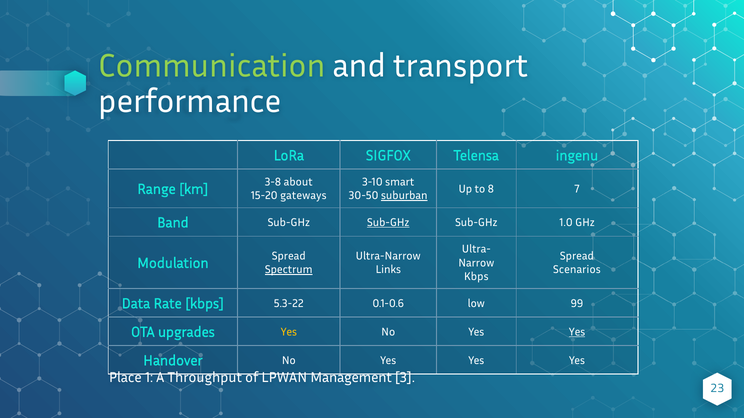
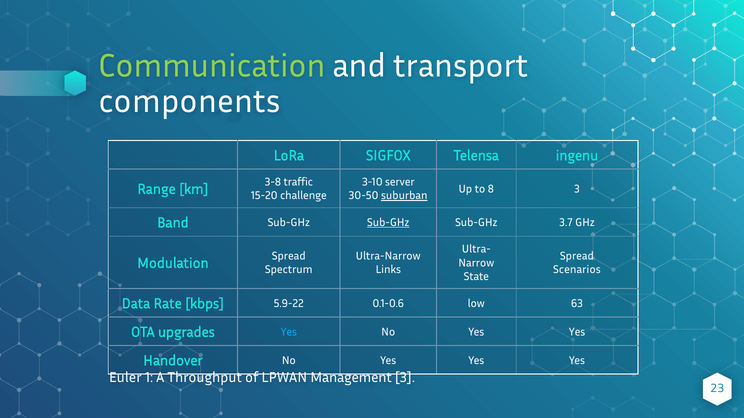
performance: performance -> components (190, 102)
about: about -> traffic (298, 182)
smart: smart -> server (400, 182)
8 7: 7 -> 3 (577, 189)
gateways: gateways -> challenge (303, 196)
1.0: 1.0 -> 3.7 (566, 223)
Spectrum underline: present -> none (289, 270)
Kbps: Kbps -> State (476, 277)
5.3-22: 5.3-22 -> 5.9-22 (289, 304)
99: 99 -> 63 (577, 304)
Yes colour: yellow -> light blue (289, 332)
Yes underline: present -> none (577, 332)
Place: Place -> Euler (125, 378)
